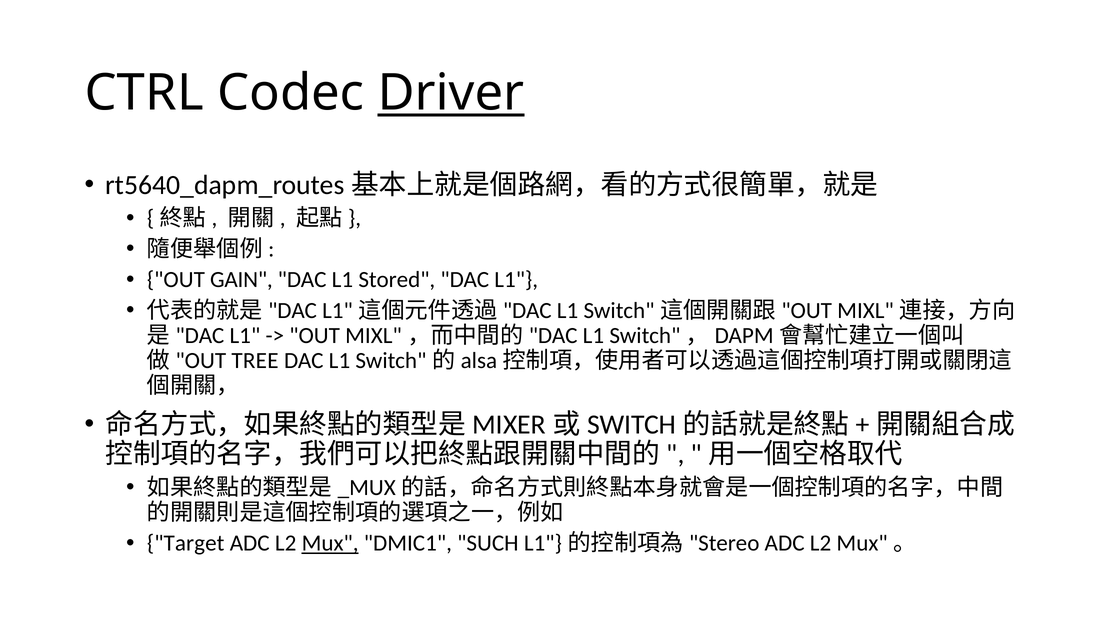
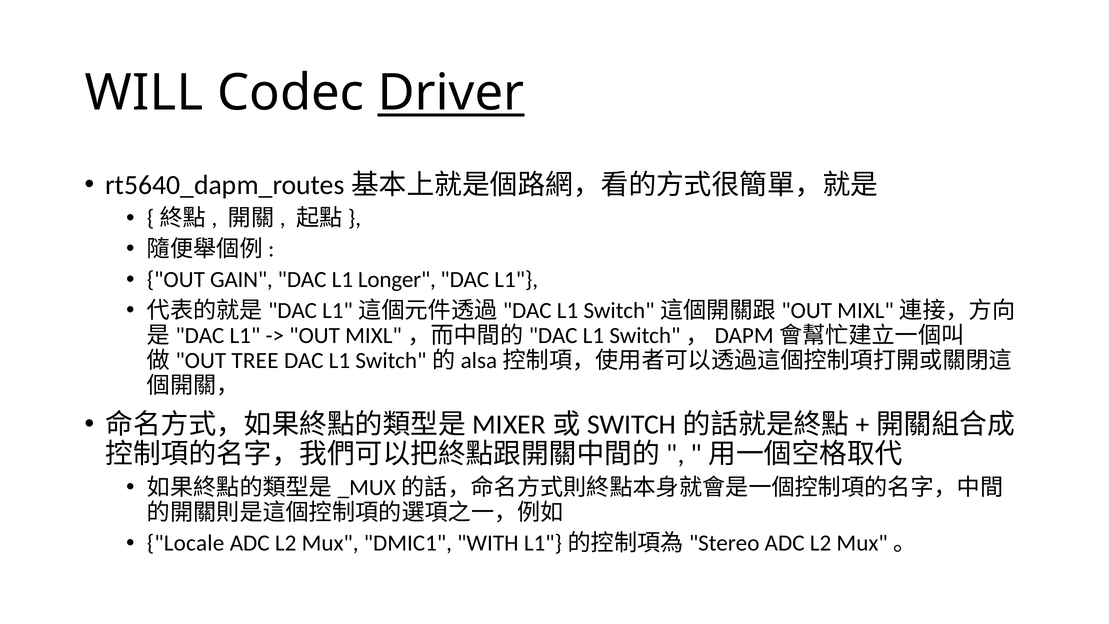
CTRL: CTRL -> WILL (144, 93)
Stored: Stored -> Longer (397, 280)
Target: Target -> Locale (186, 543)
Mux underline: present -> none (330, 543)
SUCH: SUCH -> WITH (488, 543)
